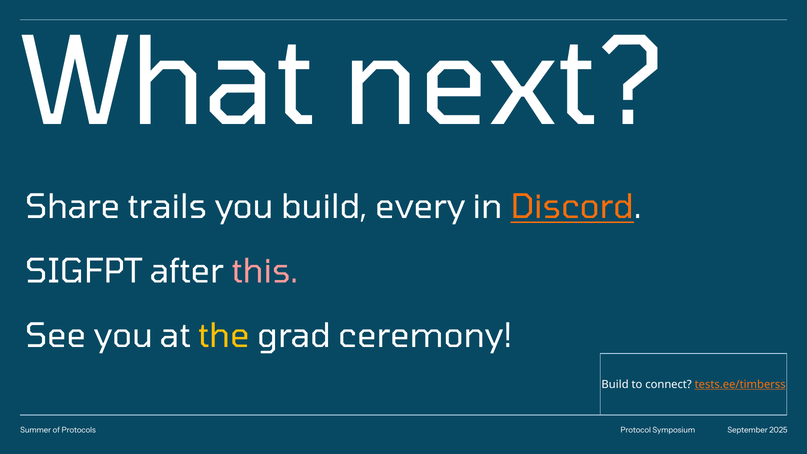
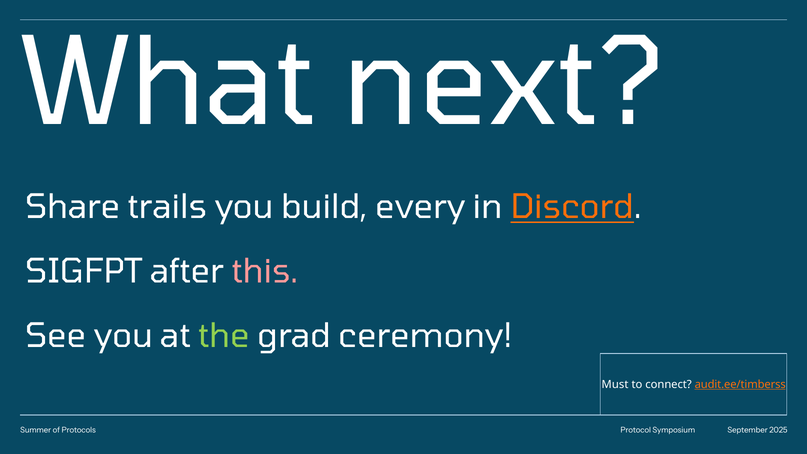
the colour: yellow -> light green (224, 336)
Build: Build -> Must (615, 384)
tests.ee/timberss: tests.ee/timberss -> audit.ee/timberss (740, 384)
